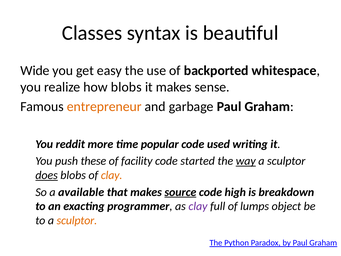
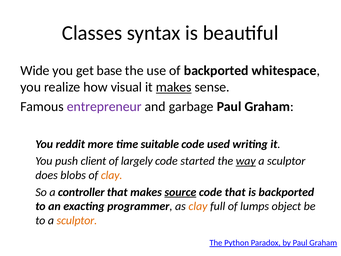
easy: easy -> base (109, 71)
how blobs: blobs -> visual (126, 87)
makes underline: none -> present (174, 87)
entrepreneur colour: orange -> purple (104, 107)
popular: popular -> suitable (160, 144)
these: these -> client (93, 161)
facility: facility -> largely (137, 161)
does underline: present -> none (47, 175)
available: available -> controller (81, 192)
code high: high -> that (235, 192)
is breakdown: breakdown -> backported (286, 192)
clay colour: purple -> orange (198, 206)
